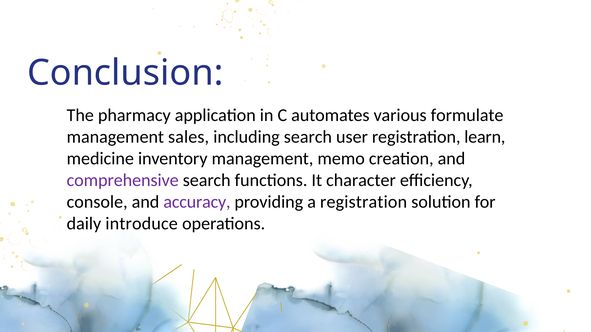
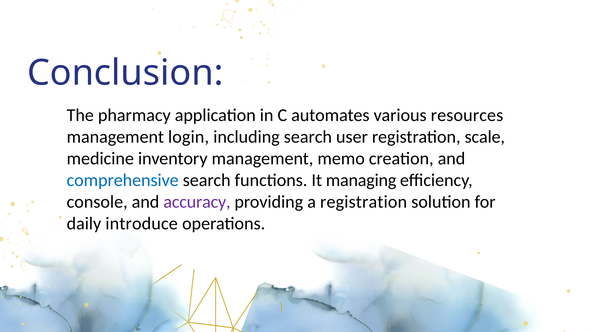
formulate: formulate -> resources (467, 115)
sales: sales -> login (189, 137)
learn: learn -> scale (485, 137)
comprehensive colour: purple -> blue (123, 180)
character: character -> managing (361, 180)
